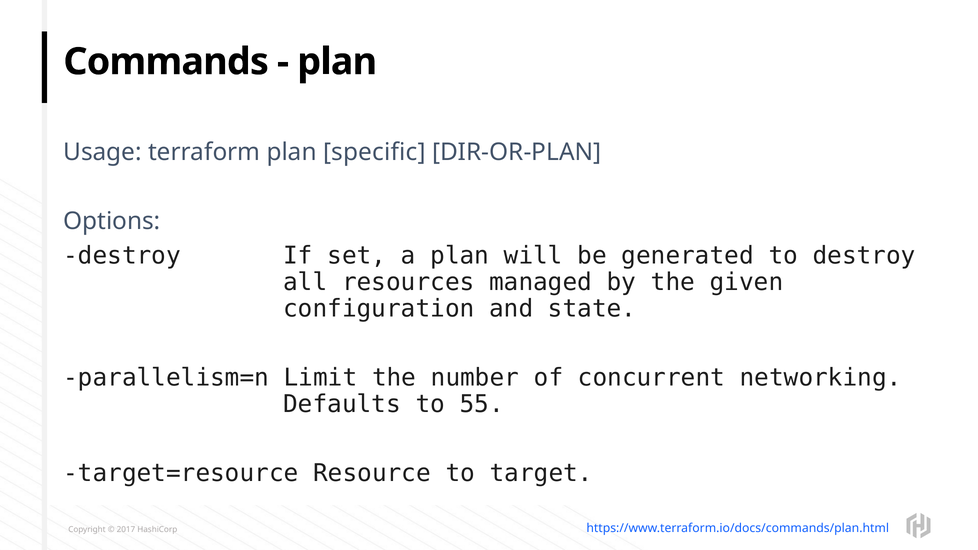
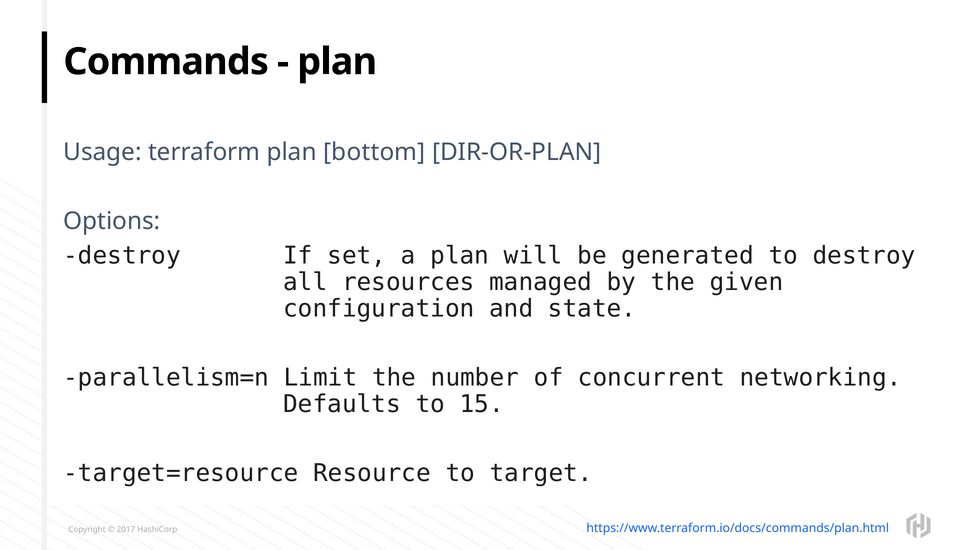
specific: specific -> bottom (374, 152)
55: 55 -> 15 (482, 404)
